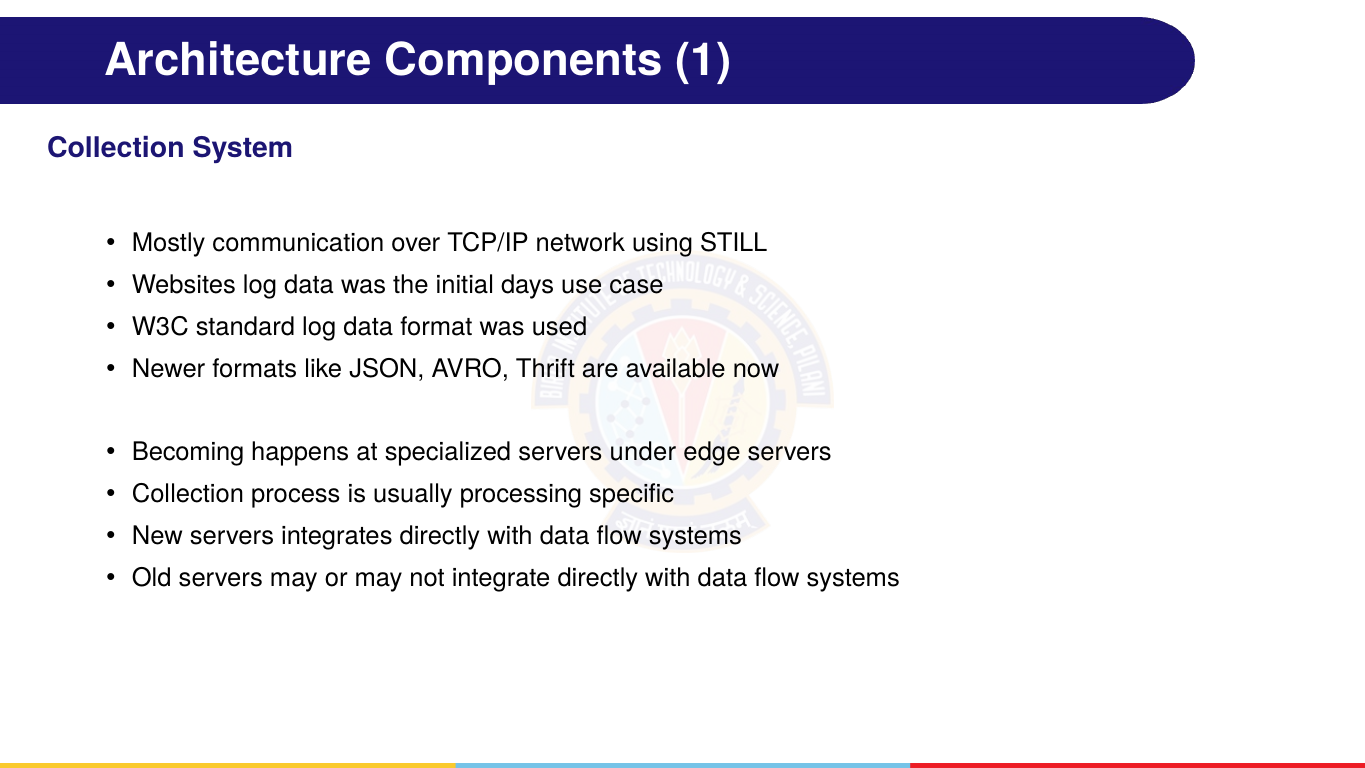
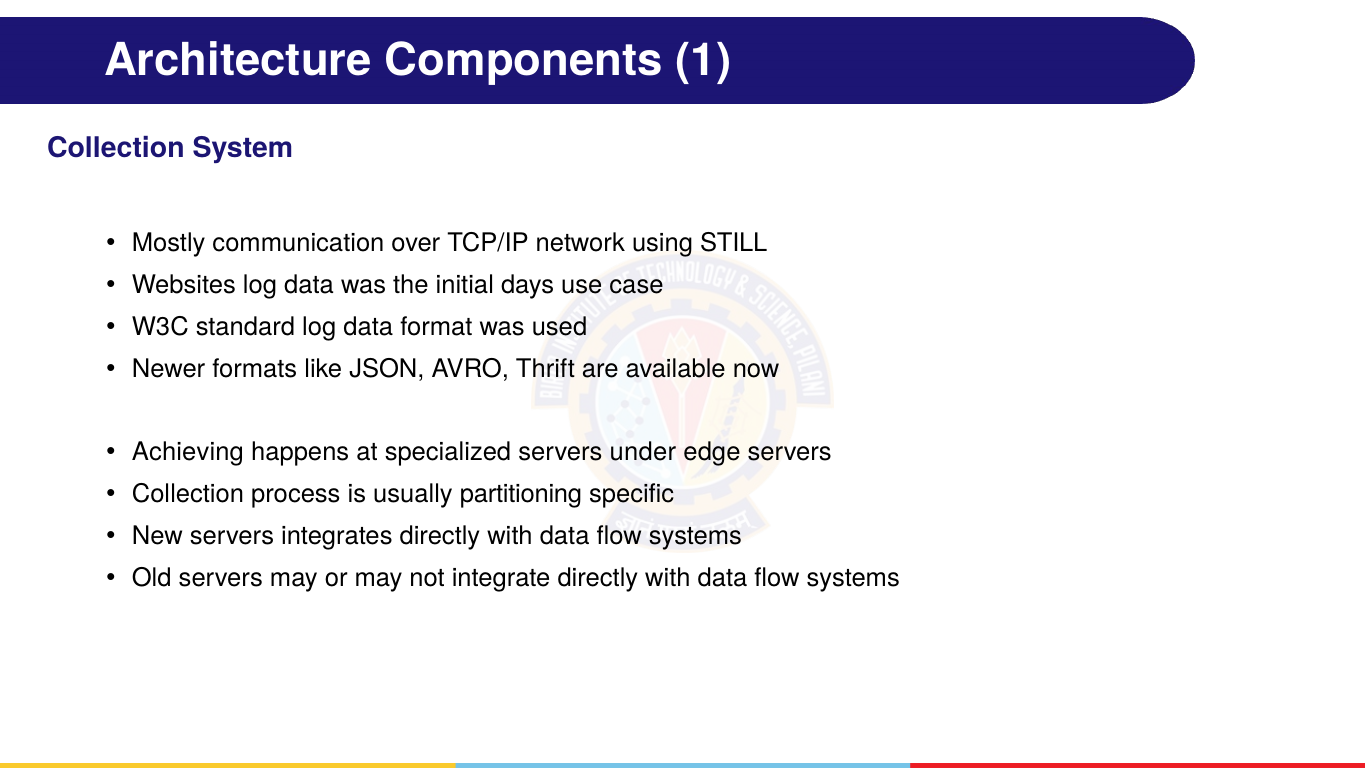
Becoming: Becoming -> Achieving (188, 452)
processing: processing -> partitioning (521, 494)
